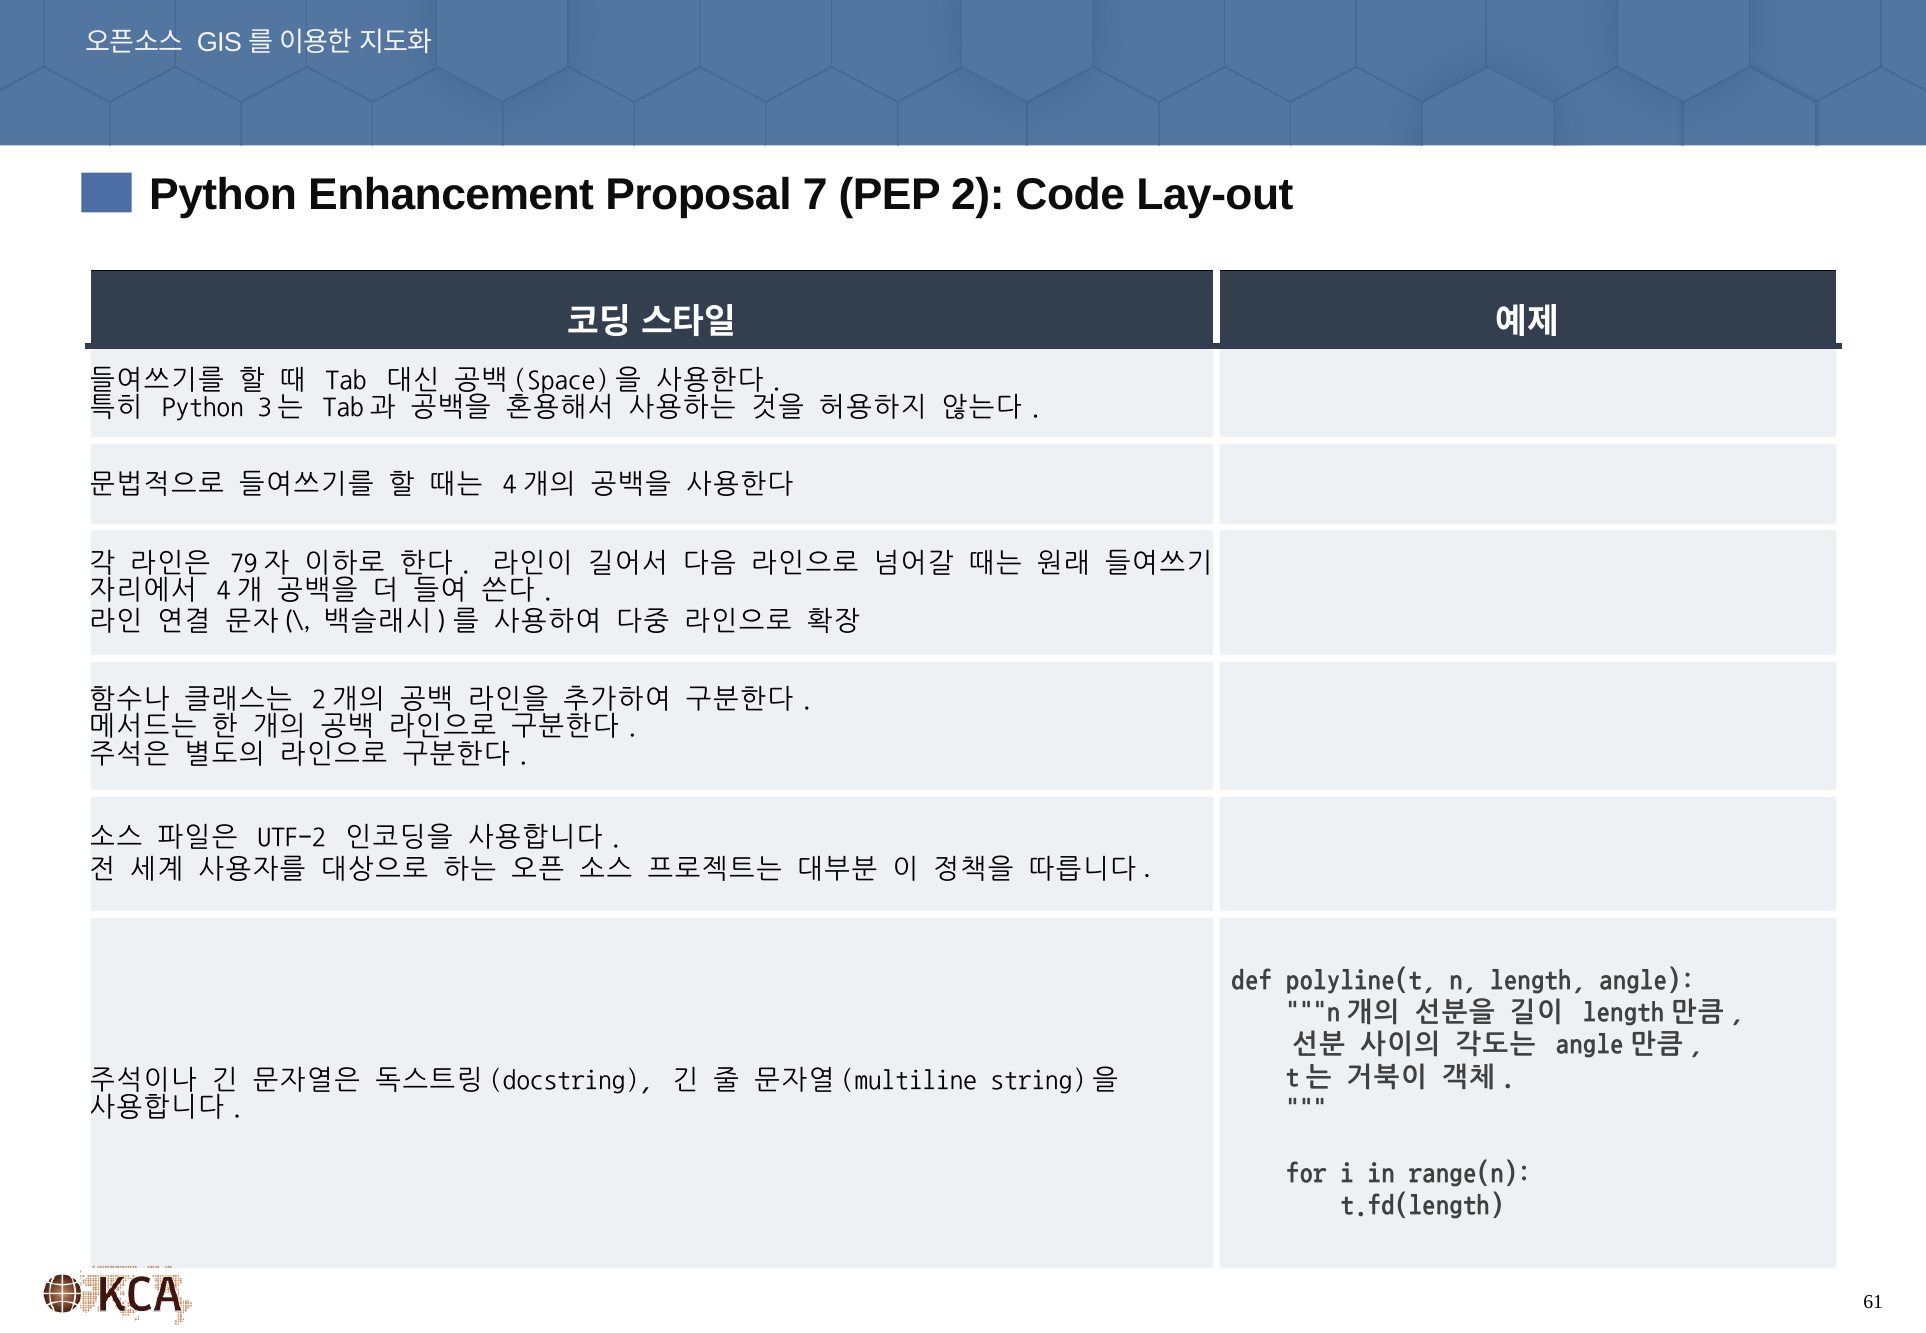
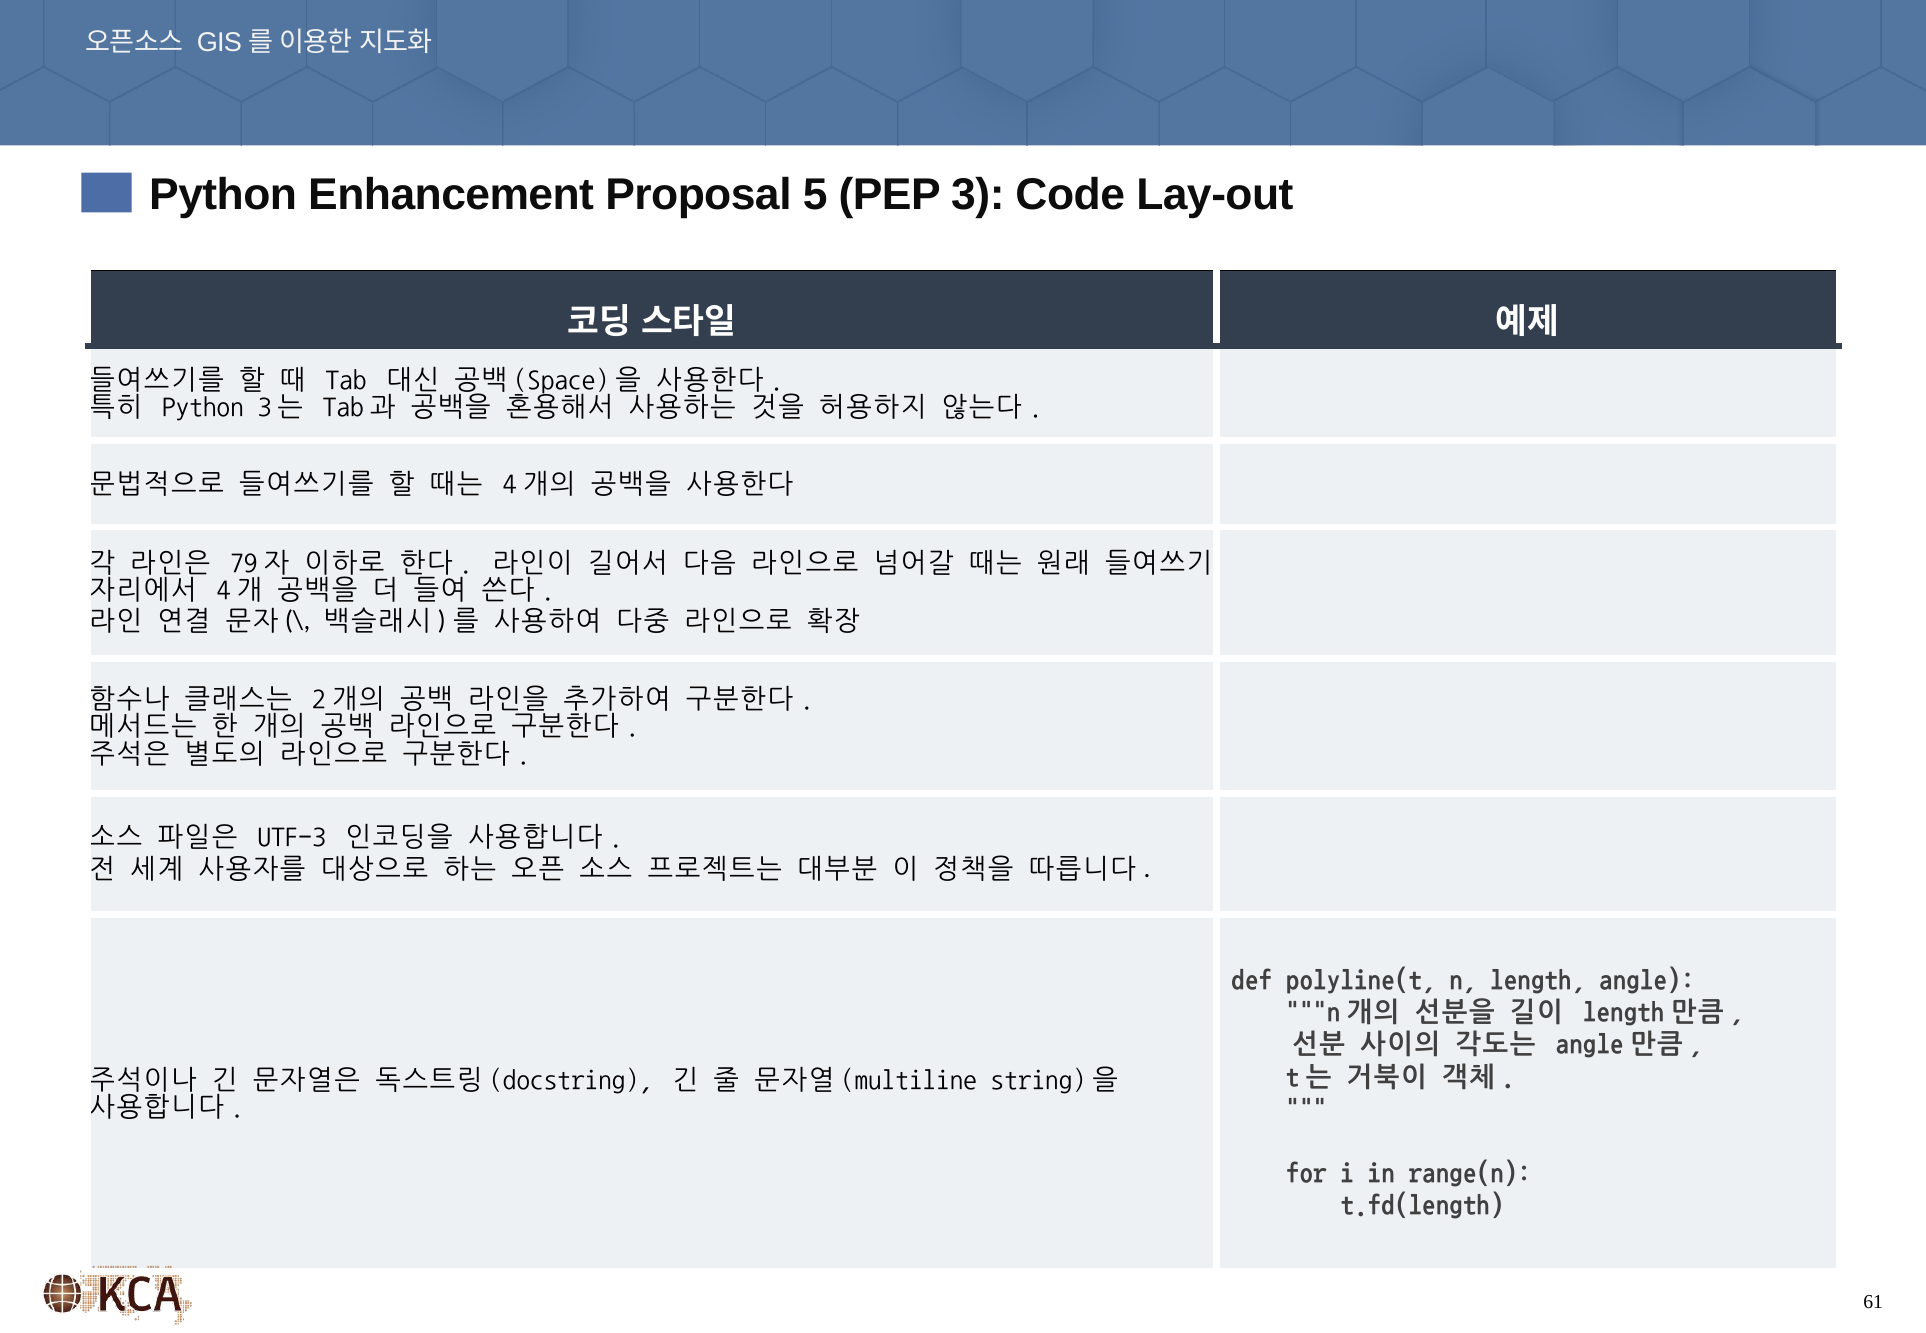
7: 7 -> 5 (815, 195)
2: 2 -> 3 (978, 195)
UTF-2: UTF-2 -> UTF-3 (292, 837)
